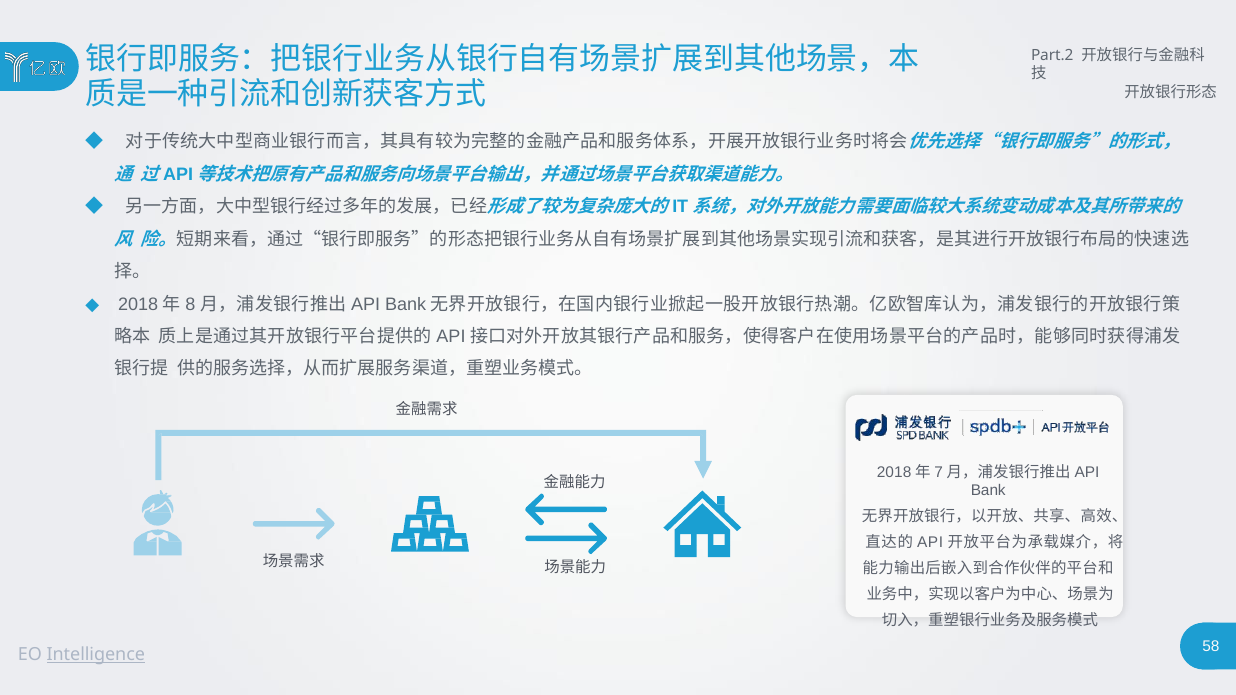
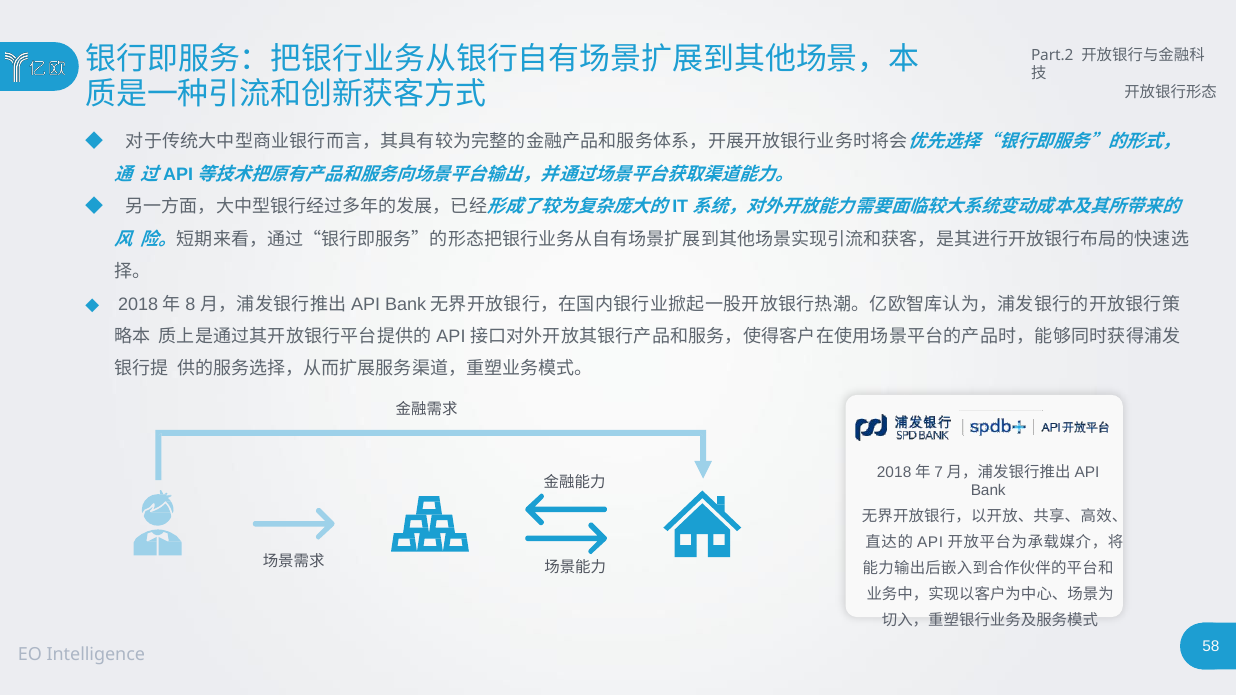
Intelligence underline: present -> none (96, 655)
